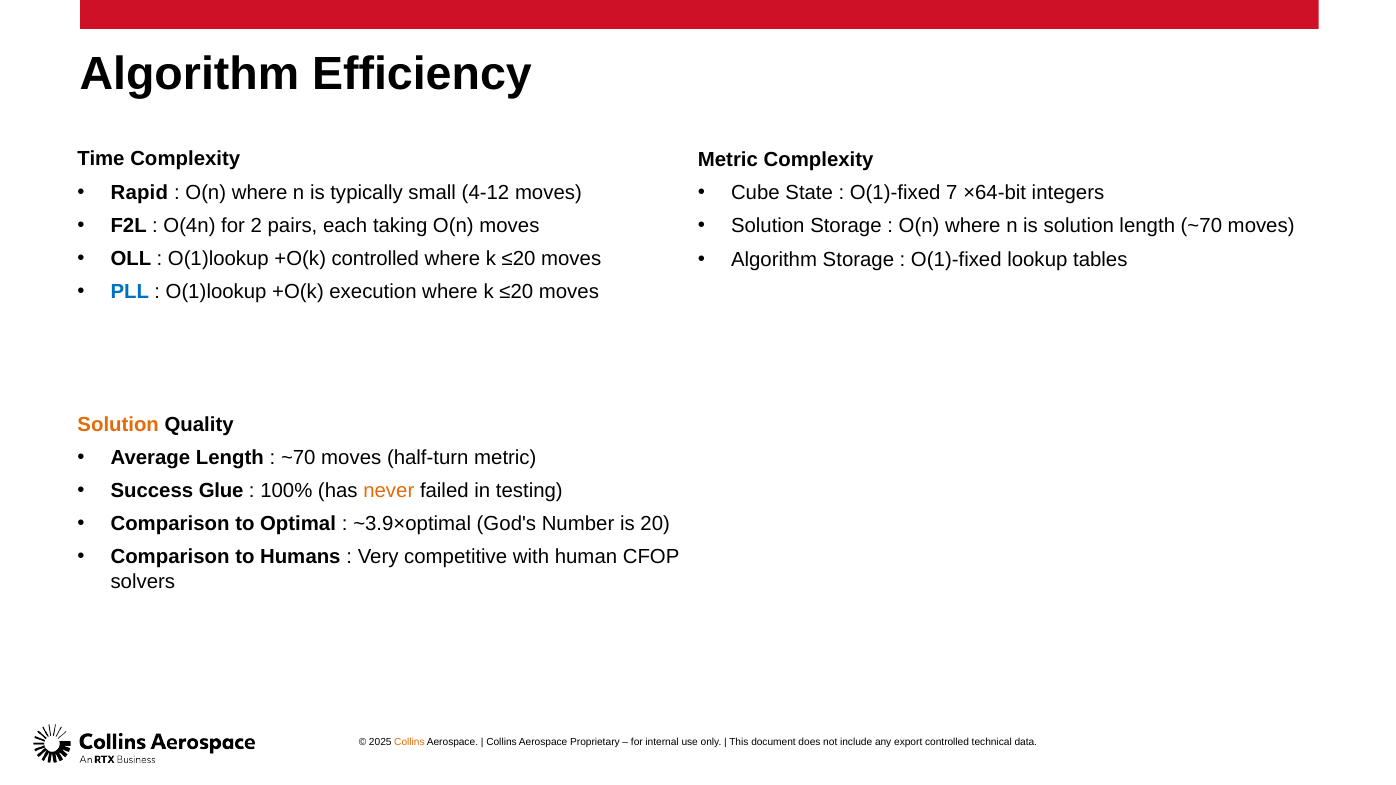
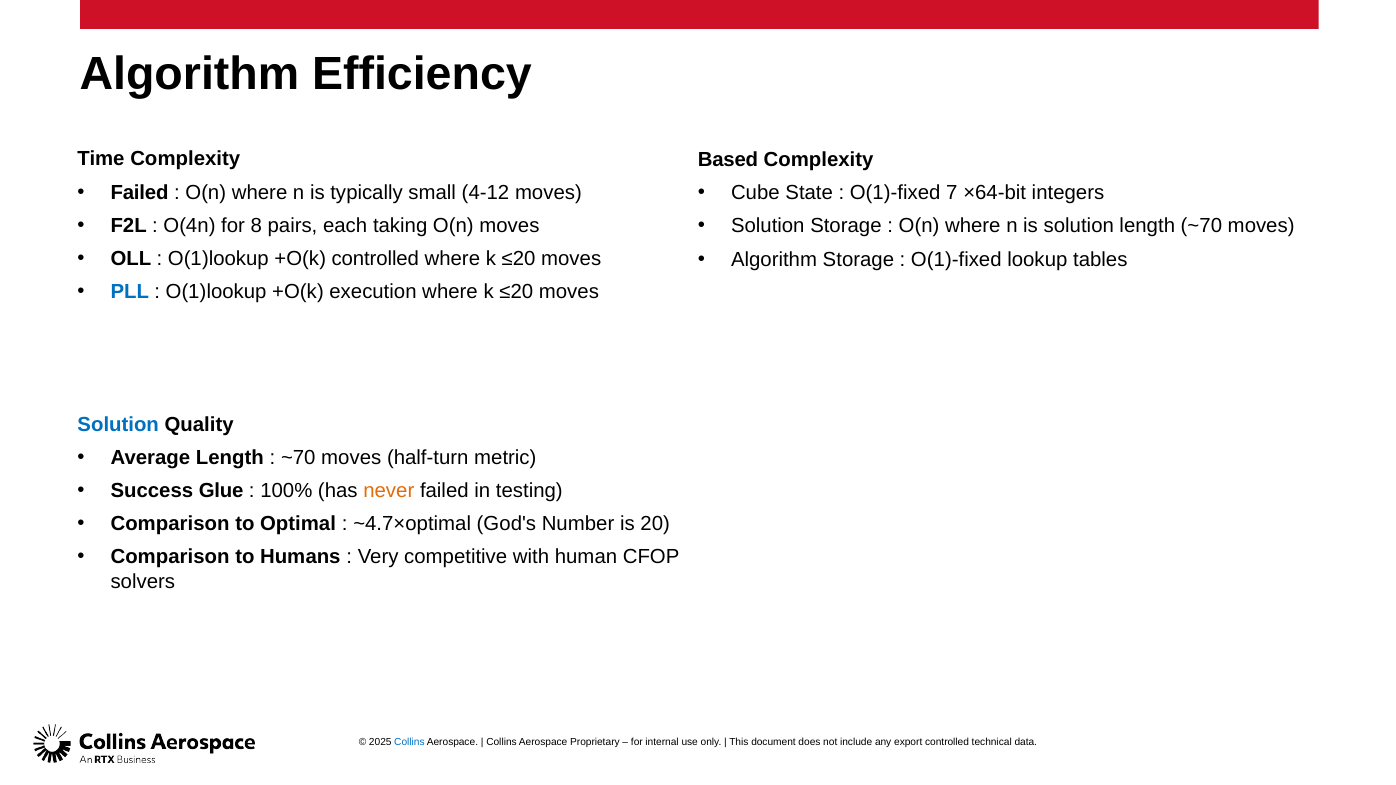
Metric: Metric -> Based (728, 160)
Rapid: Rapid -> Failed (140, 192)
2: 2 -> 8 (256, 226)
Solution colour: orange -> blue (118, 425)
~3.9×optimal: ~3.9×optimal -> ~4.7×optimal (412, 524)
Collins colour: orange -> blue (409, 742)
